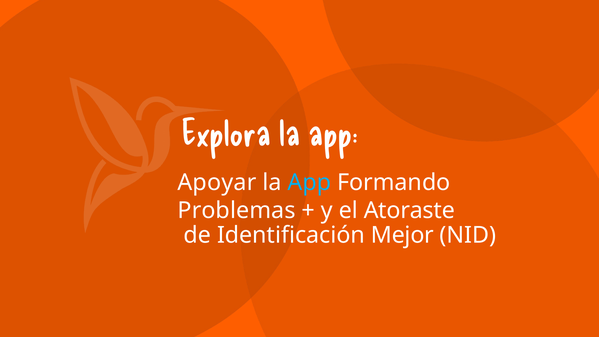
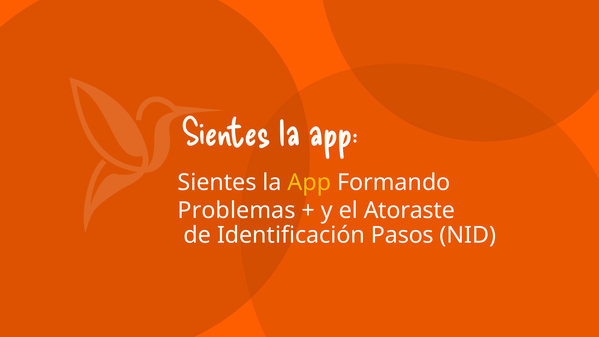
Explora: Explora -> Sientes (226, 133)
Apoyar: Apoyar -> Sientes (217, 182)
App colour: light blue -> yellow (309, 182)
Mejor: Mejor -> Pasos (402, 235)
